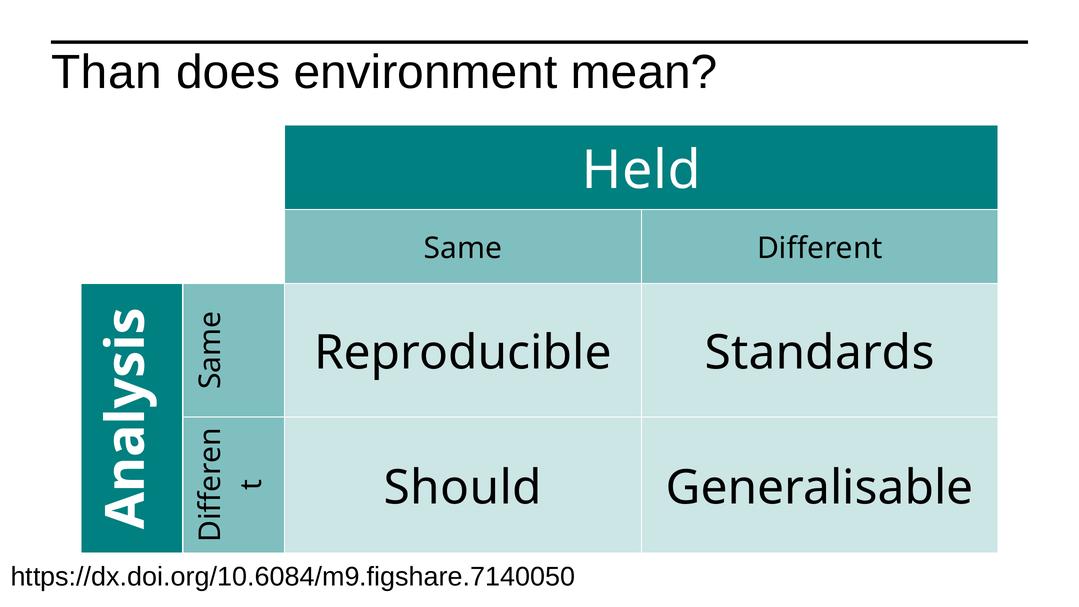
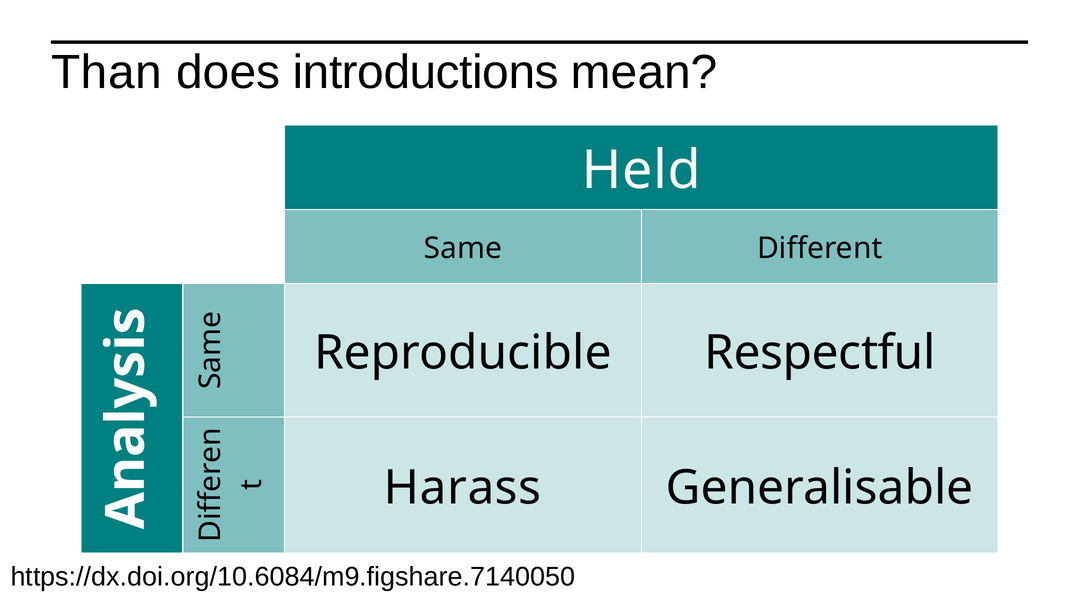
environment: environment -> introductions (426, 72)
Standards: Standards -> Respectful (820, 353)
Should: Should -> Harass (463, 488)
